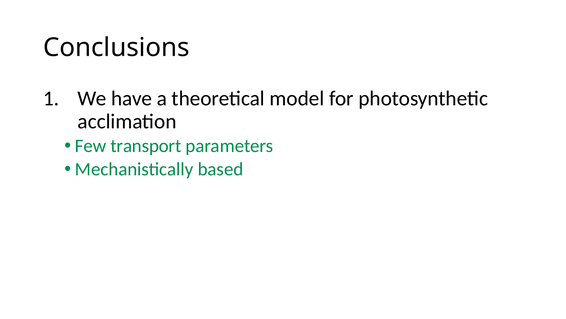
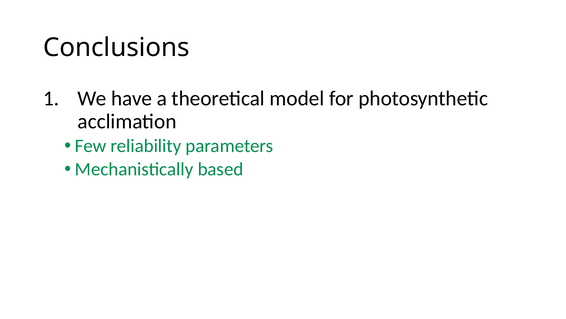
transport: transport -> reliability (146, 146)
